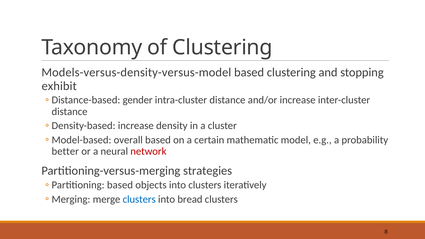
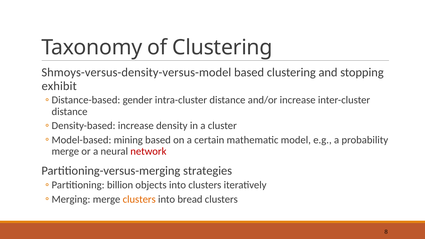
Models-versus-density-versus-model: Models-versus-density-versus-model -> Shmoys-versus-density-versus-model (136, 73)
overall: overall -> mining (128, 140)
better: better -> merge (65, 151)
based: based -> billion (120, 185)
clusters colour: blue -> orange (139, 199)
